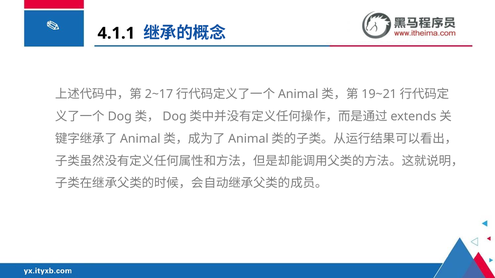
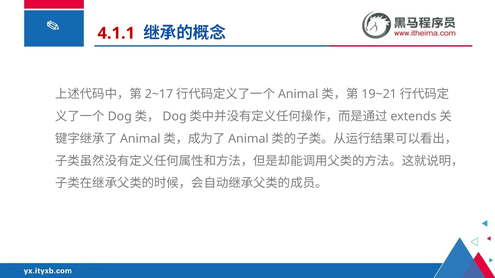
4.1.1 colour: black -> red (116, 33)
